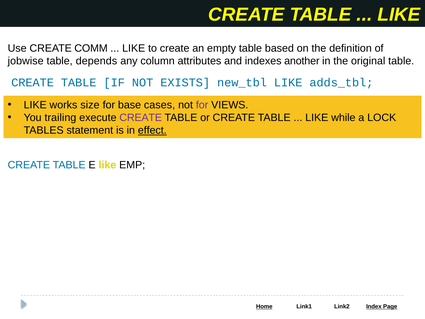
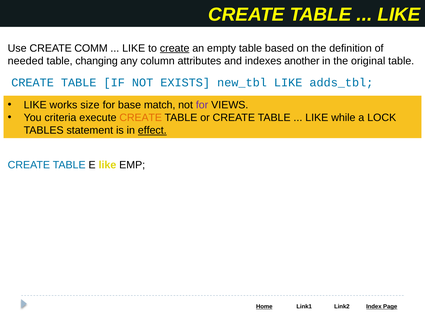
create underline: none -> present (175, 48)
jobwise: jobwise -> needed (26, 61)
depends: depends -> changing (97, 61)
cases: cases -> match (160, 105)
trailing: trailing -> criteria (60, 118)
CREATE colour: purple -> orange (141, 118)
